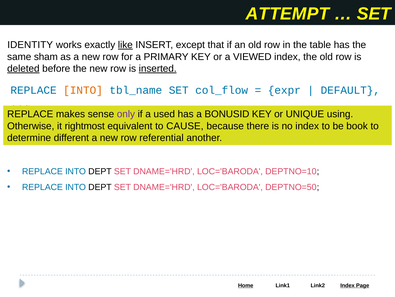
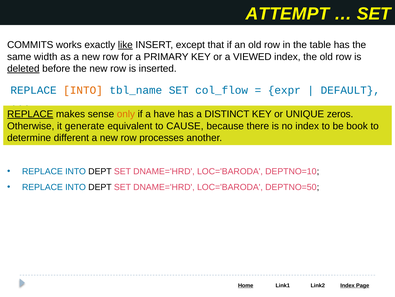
IDENTITY: IDENTITY -> COMMITS (30, 45)
sham: sham -> width (46, 57)
inserted underline: present -> none (158, 68)
REPLACE underline: none -> present (30, 114)
only colour: purple -> orange (126, 114)
used: used -> have (164, 114)
BONUSID: BONUSID -> DISTINCT (227, 114)
using: using -> zeros (340, 114)
rightmost: rightmost -> generate (85, 126)
referential: referential -> processes (162, 138)
